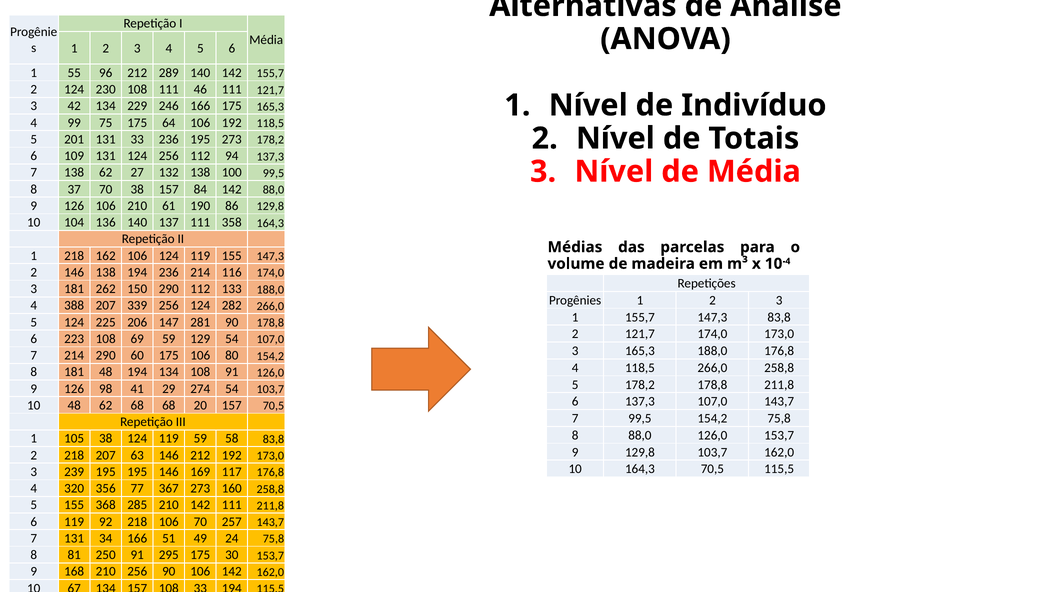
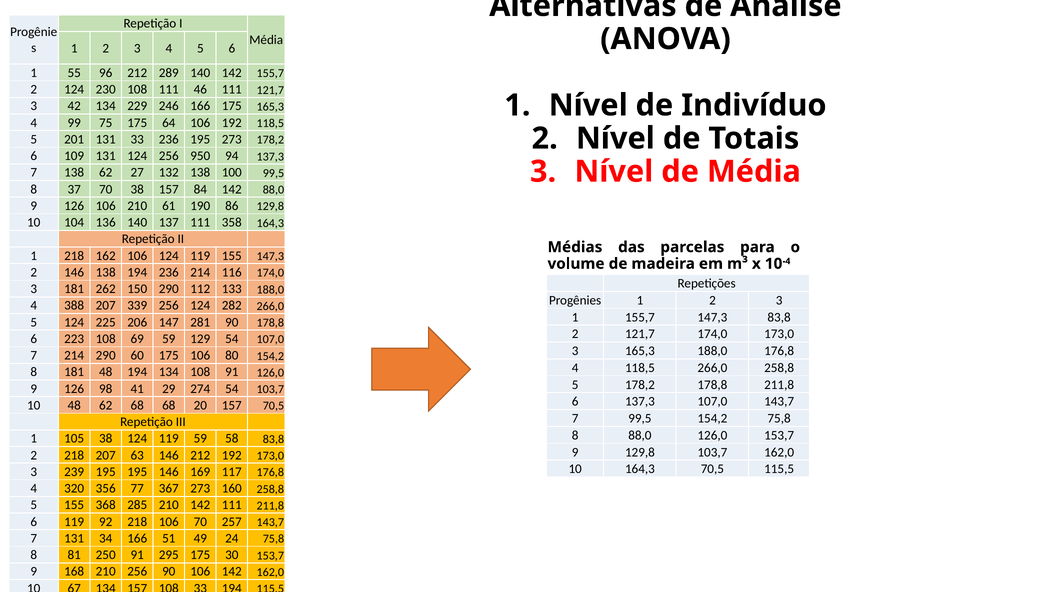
256 112: 112 -> 950 (200, 156)
